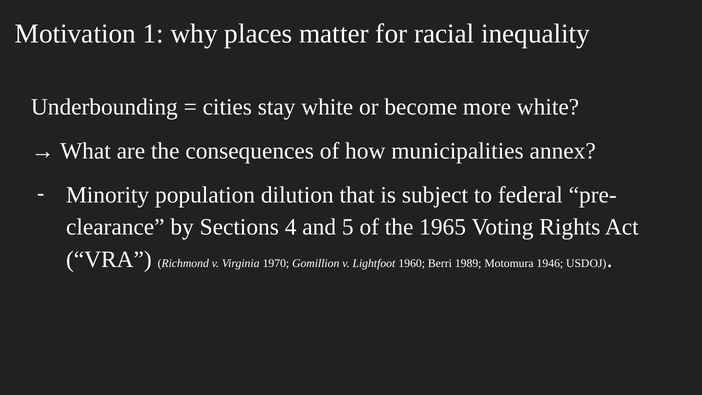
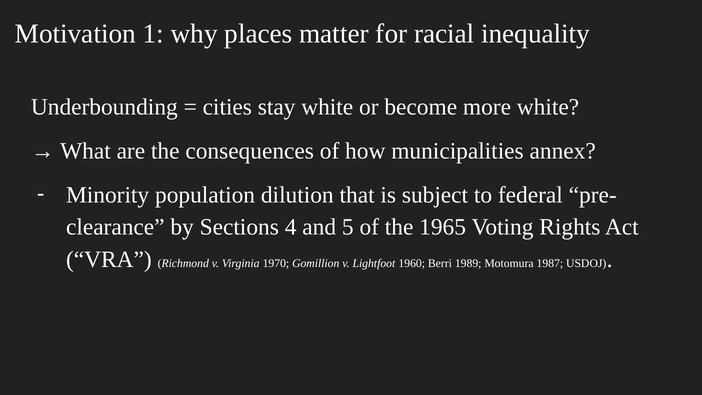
1946: 1946 -> 1987 (550, 263)
